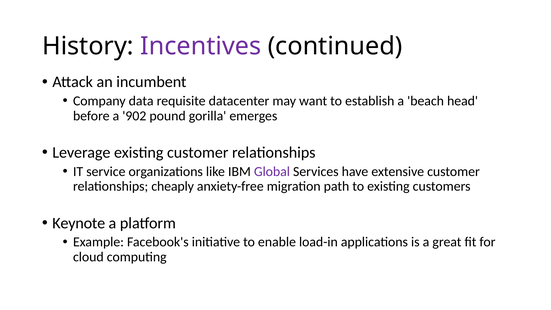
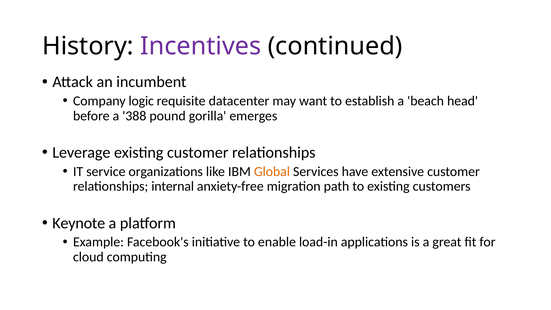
data: data -> logic (141, 101)
902: 902 -> 388 (134, 116)
Global colour: purple -> orange (272, 172)
cheaply: cheaply -> internal (173, 186)
